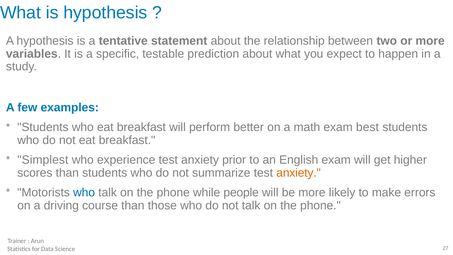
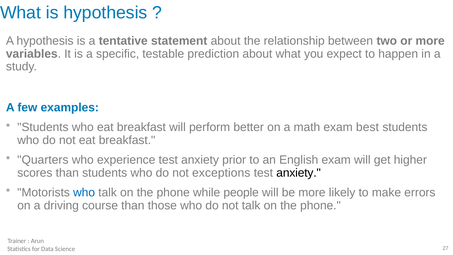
Simplest: Simplest -> Quarters (43, 160)
summarize: summarize -> exceptions (221, 173)
anxiety colour: orange -> black (299, 173)
